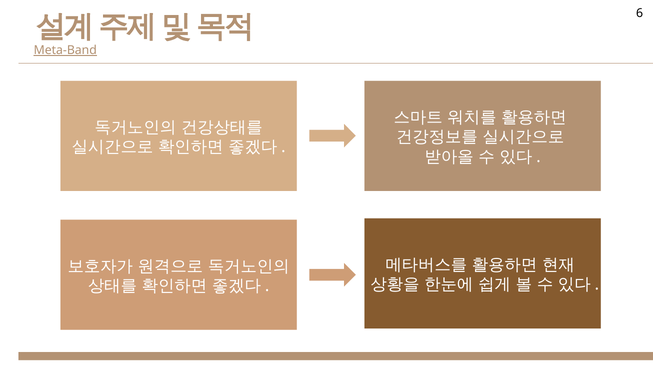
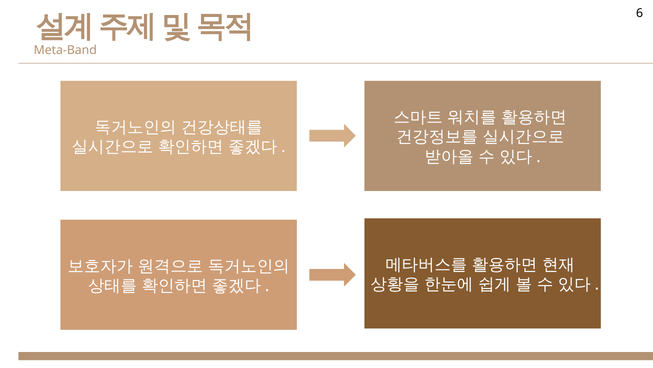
Meta-Band underline: present -> none (65, 50)
